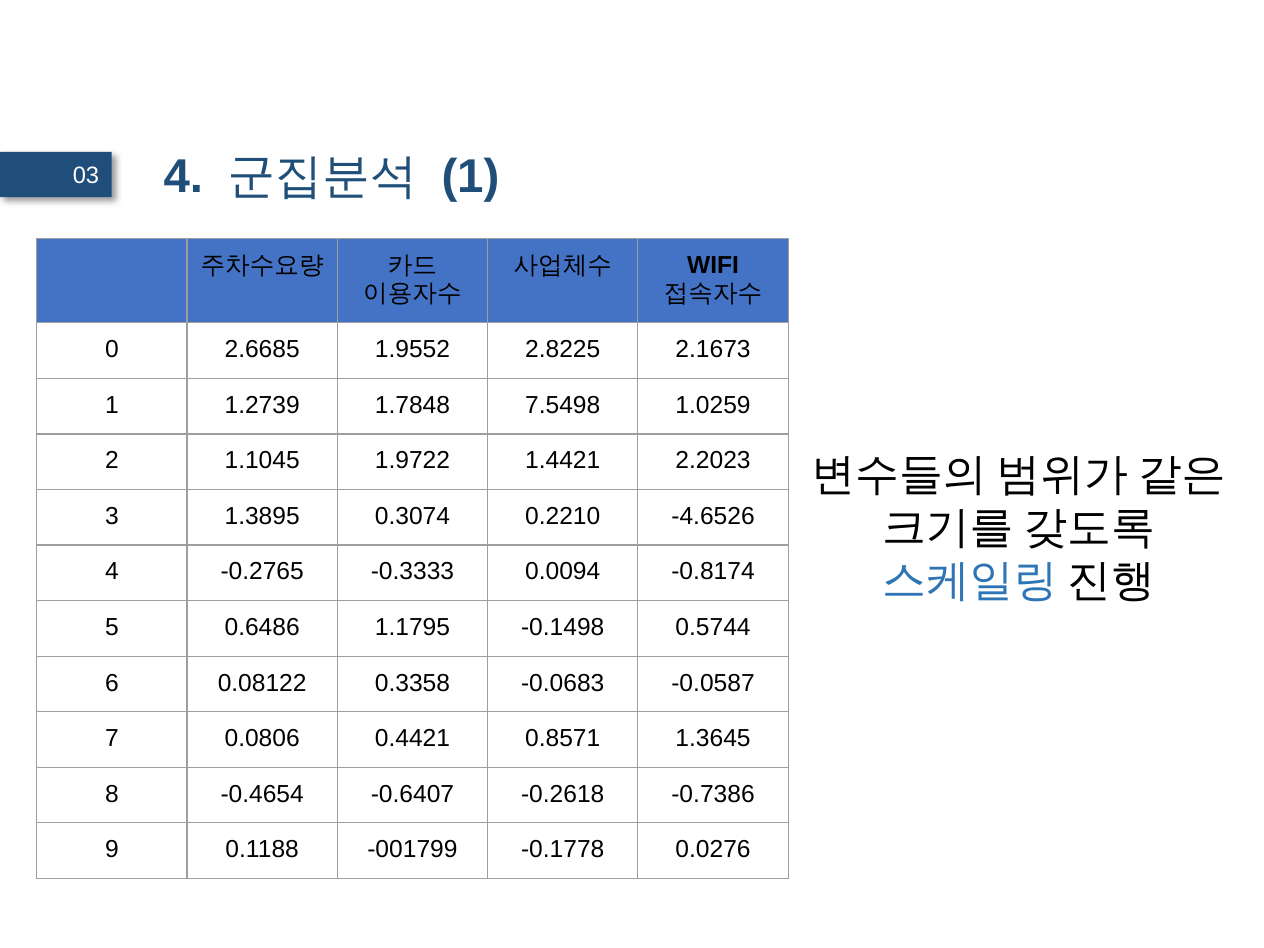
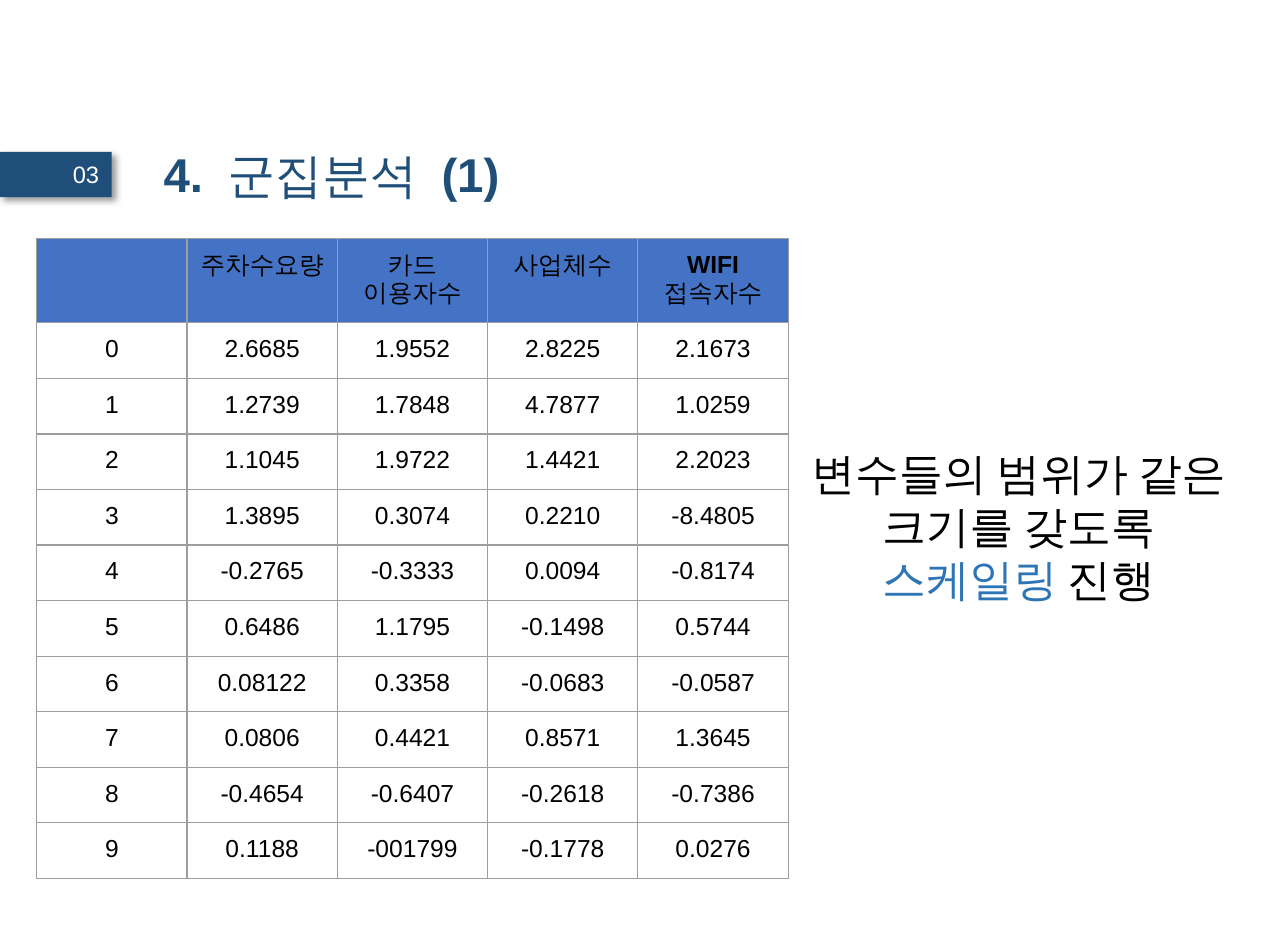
7.5498: 7.5498 -> 4.7877 (563, 405)
-4.6526: -4.6526 -> -8.4805 (713, 516)
